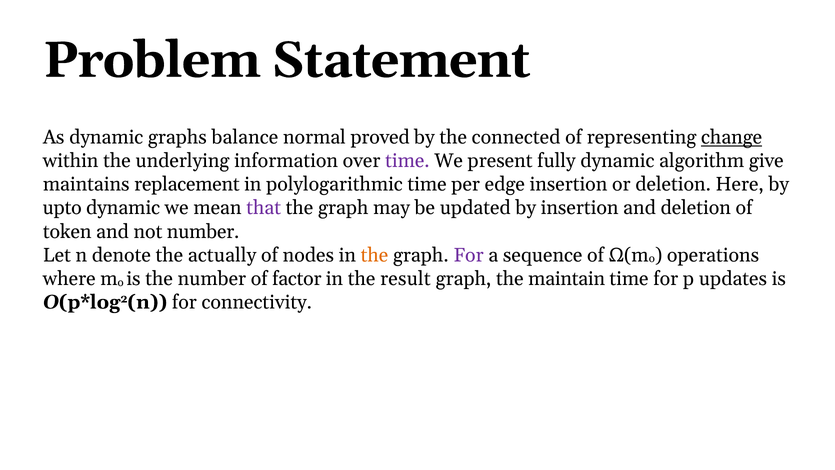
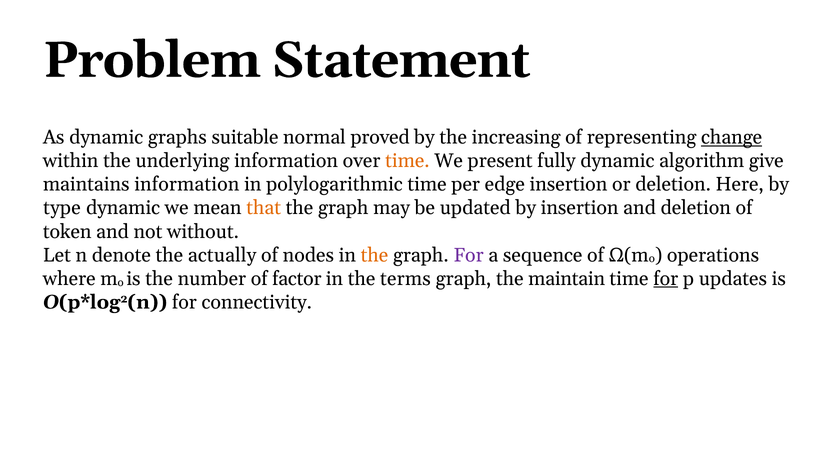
balance: balance -> suitable (245, 137)
connected: connected -> increasing (516, 137)
time colour: purple -> orange (407, 161)
maintains replacement: replacement -> information (187, 184)
upto: upto -> type (62, 208)
that colour: purple -> orange (264, 208)
not number: number -> without (203, 231)
result: result -> terms (405, 278)
for underline: none -> present (666, 278)
